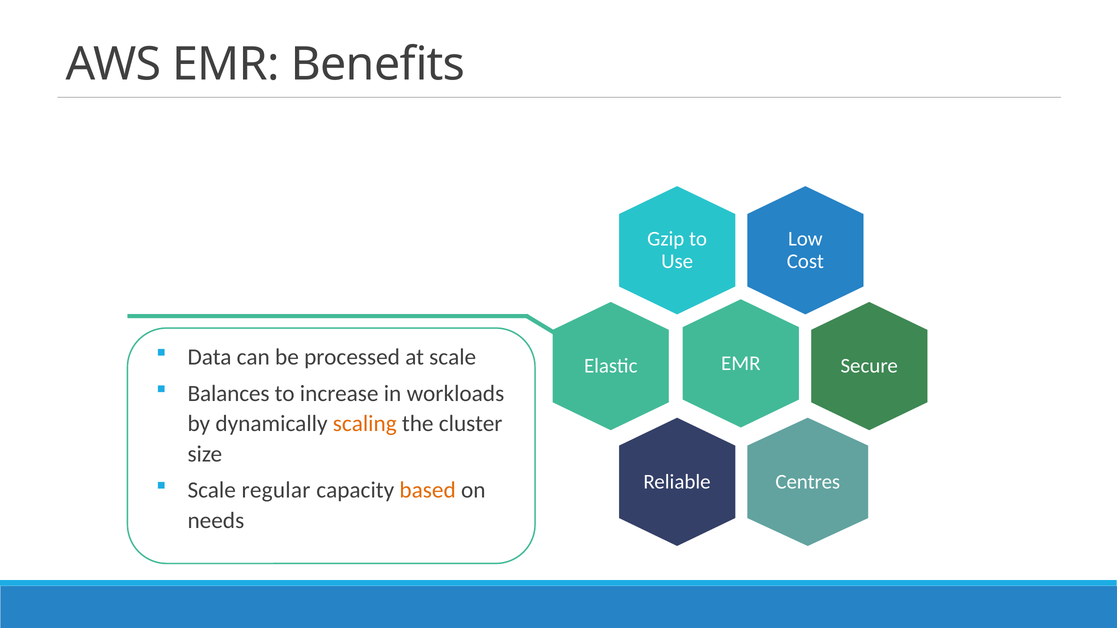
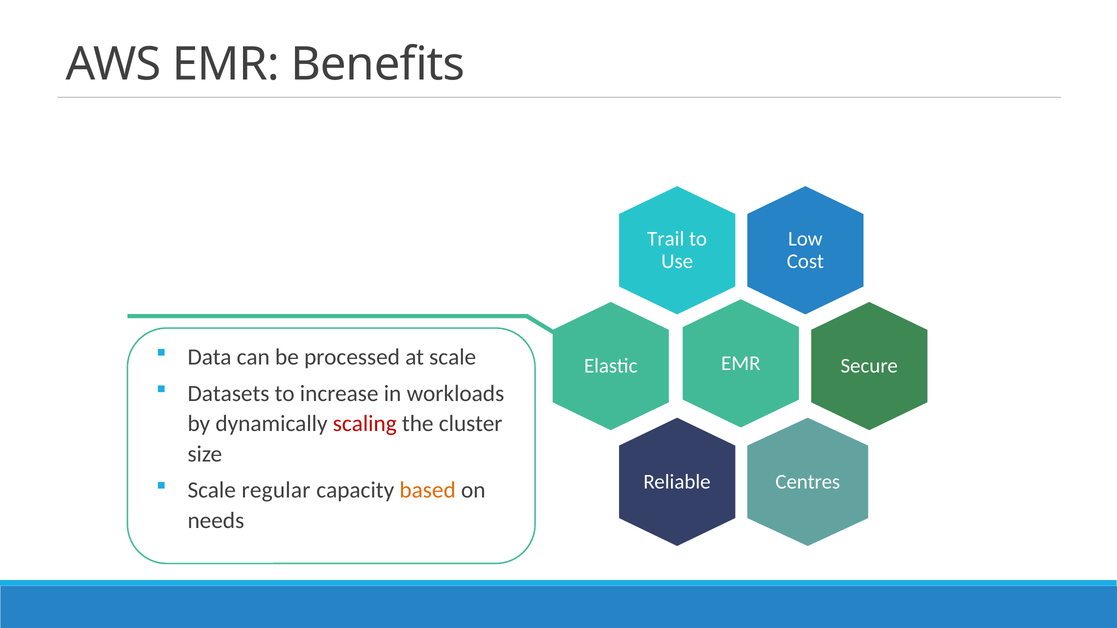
Gzip: Gzip -> Trail (666, 239)
Balances: Balances -> Datasets (228, 394)
scaling colour: orange -> red (365, 424)
